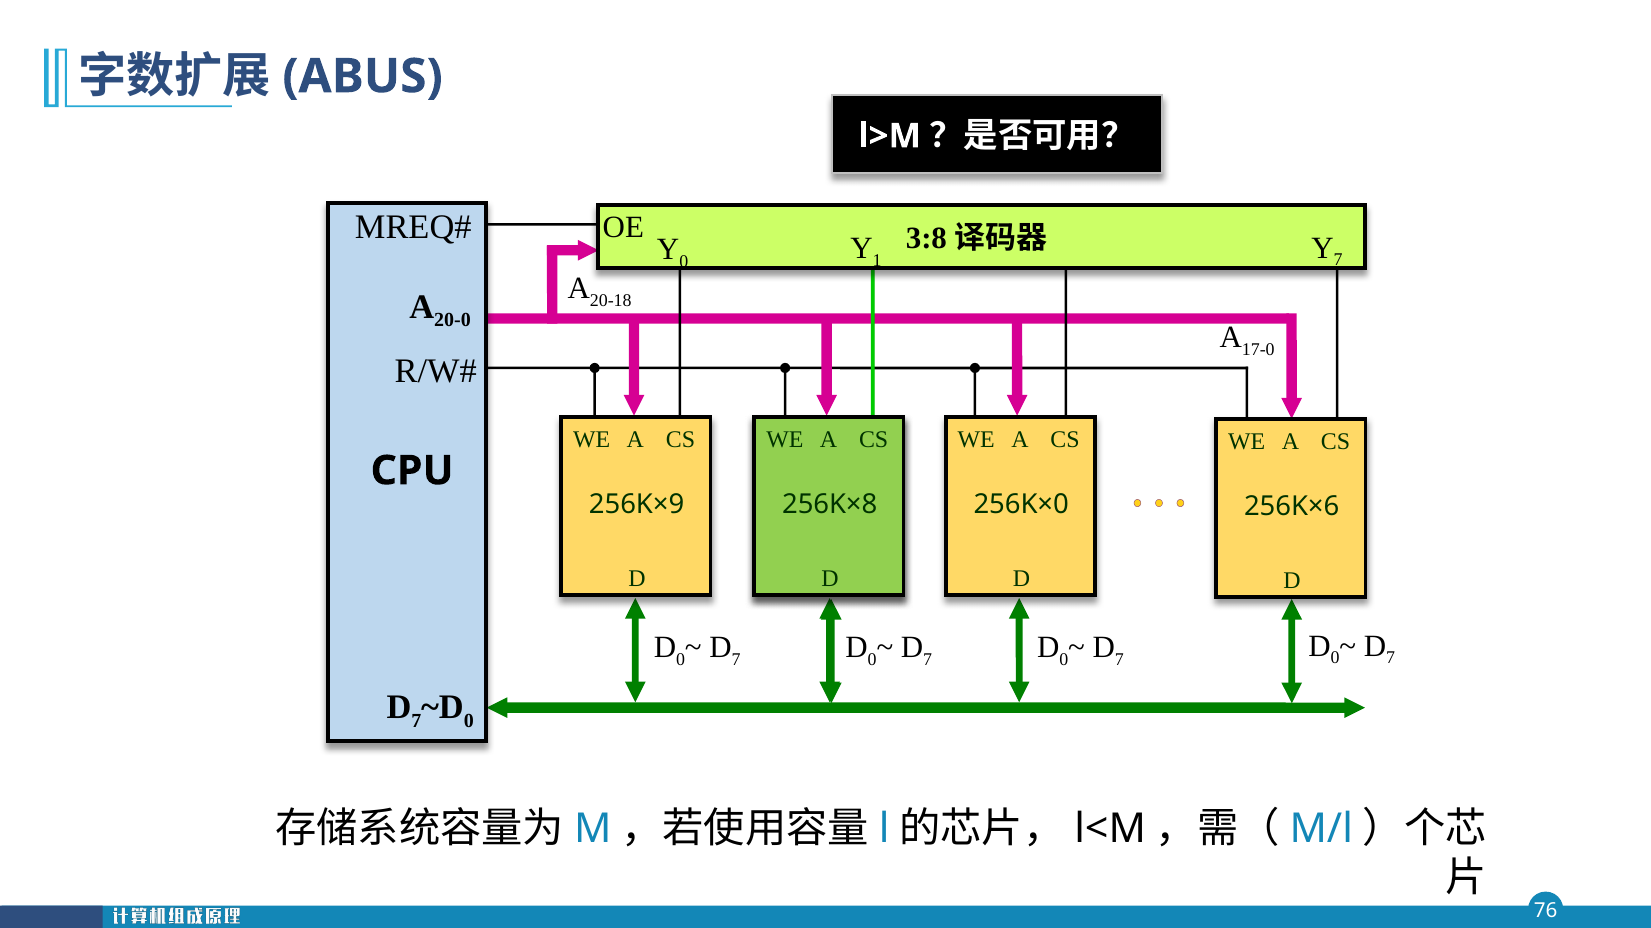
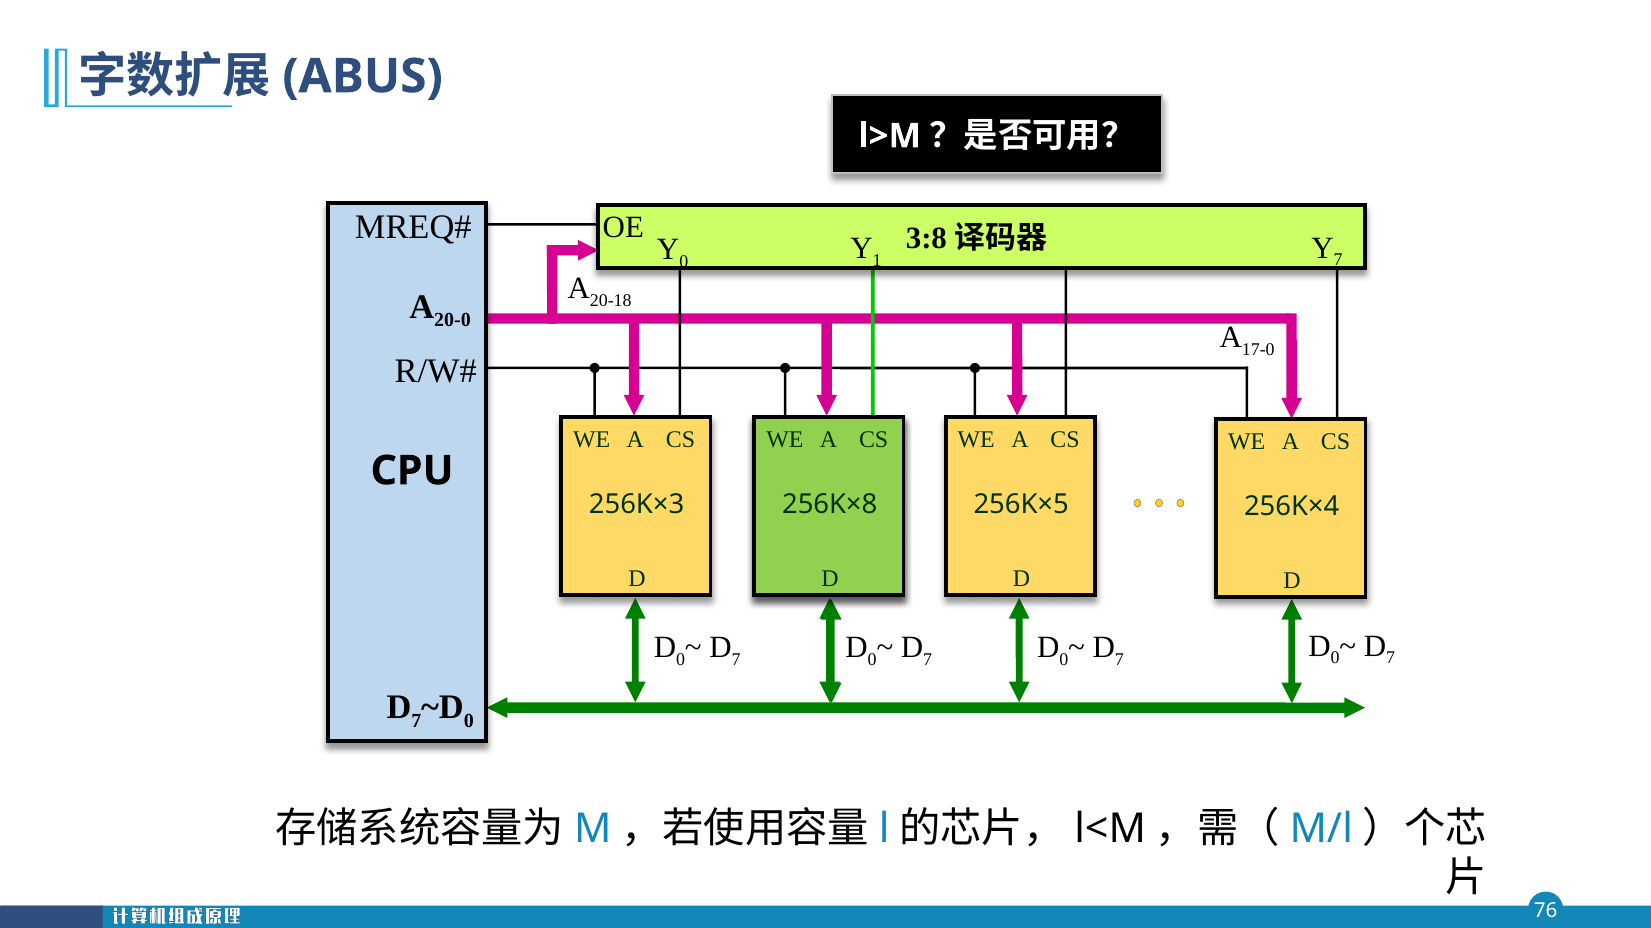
256K×9: 256K×9 -> 256K×3 (637, 505)
256K×0: 256K×0 -> 256K×5 (1021, 505)
256K×6: 256K×6 -> 256K×4 (1292, 506)
